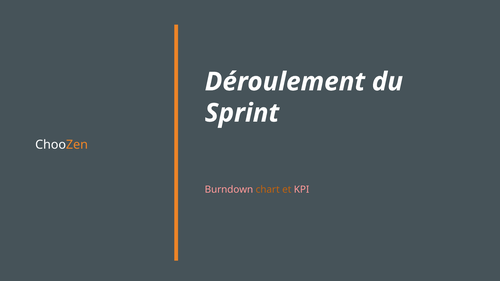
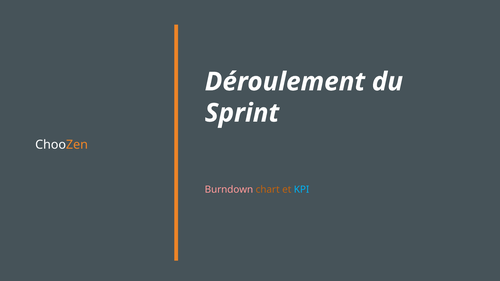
KPI colour: pink -> light blue (302, 190)
